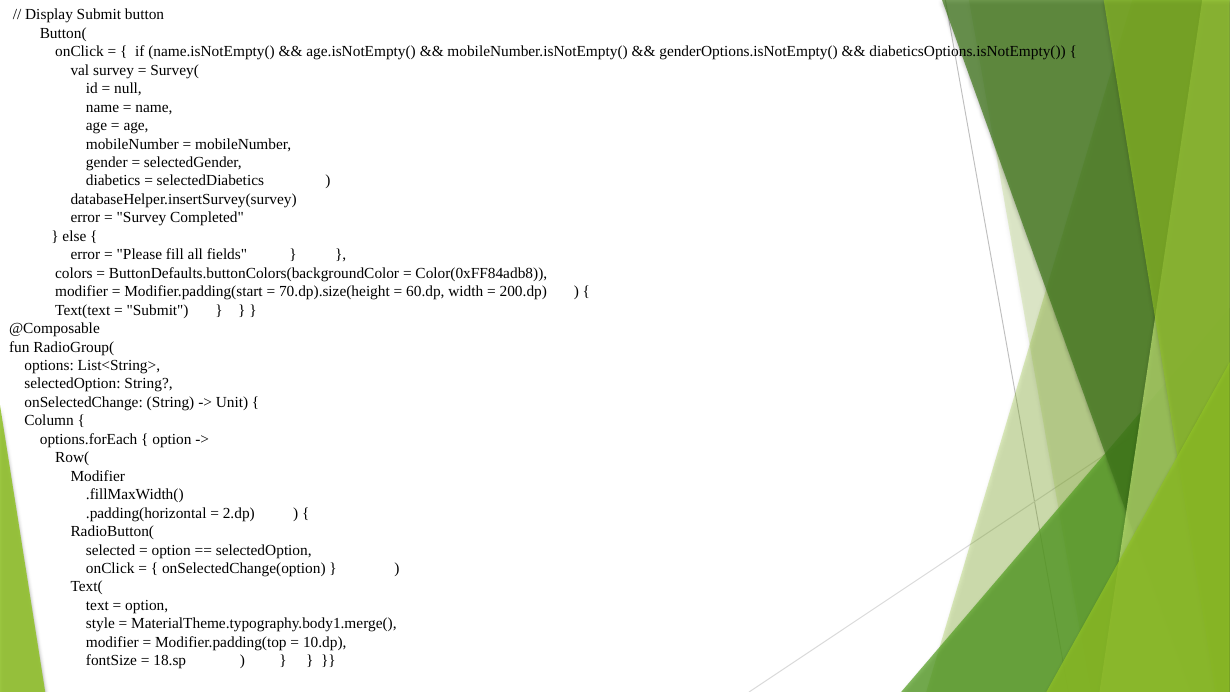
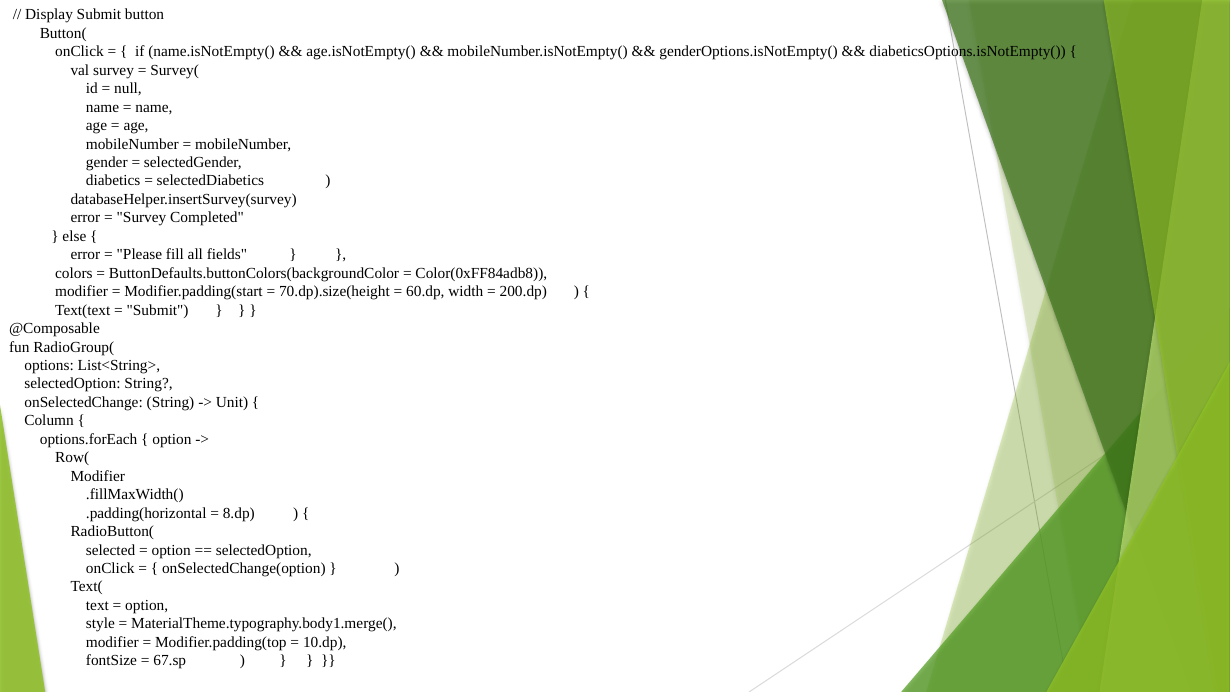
2.dp: 2.dp -> 8.dp (239, 513)
18.sp: 18.sp -> 67.sp (170, 661)
